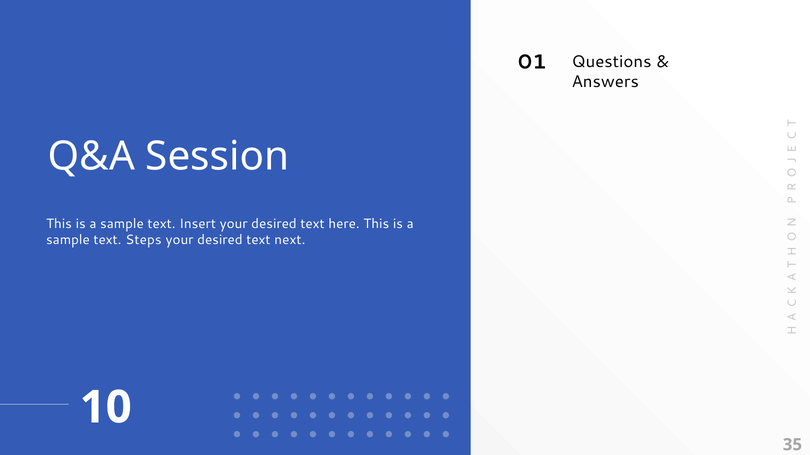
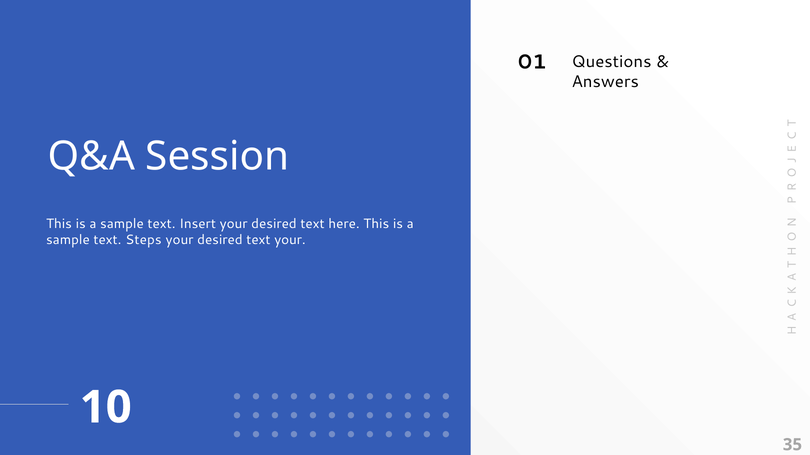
text next: next -> your (290, 240)
